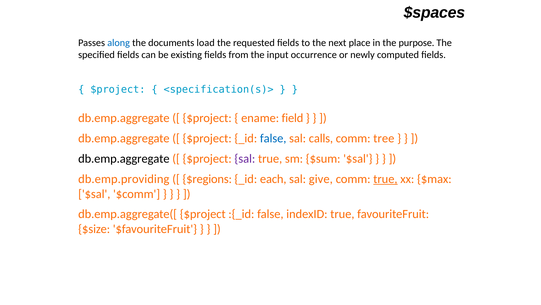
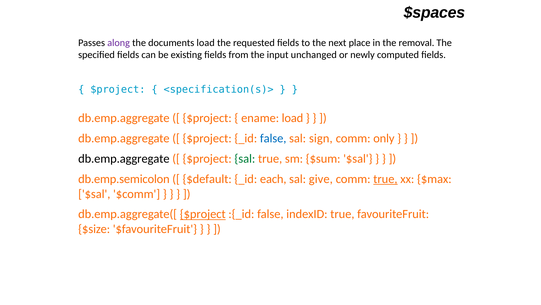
along colour: blue -> purple (119, 43)
purpose: purpose -> removal (416, 43)
occurrence: occurrence -> unchanged (314, 55)
ename field: field -> load (292, 118)
calls: calls -> sign (321, 138)
tree: tree -> only (384, 138)
sal colour: purple -> green (245, 158)
db.emp.providing: db.emp.providing -> db.emp.semicolon (124, 179)
$regions: $regions -> $default (207, 179)
$project underline: none -> present (203, 214)
